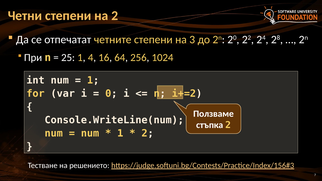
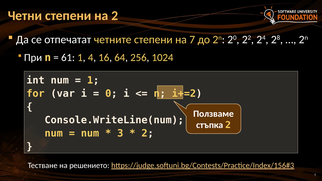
на 3: 3 -> 7 (192, 40)
25: 25 -> 61 (68, 58)
1: 1 -> 3 (120, 133)
